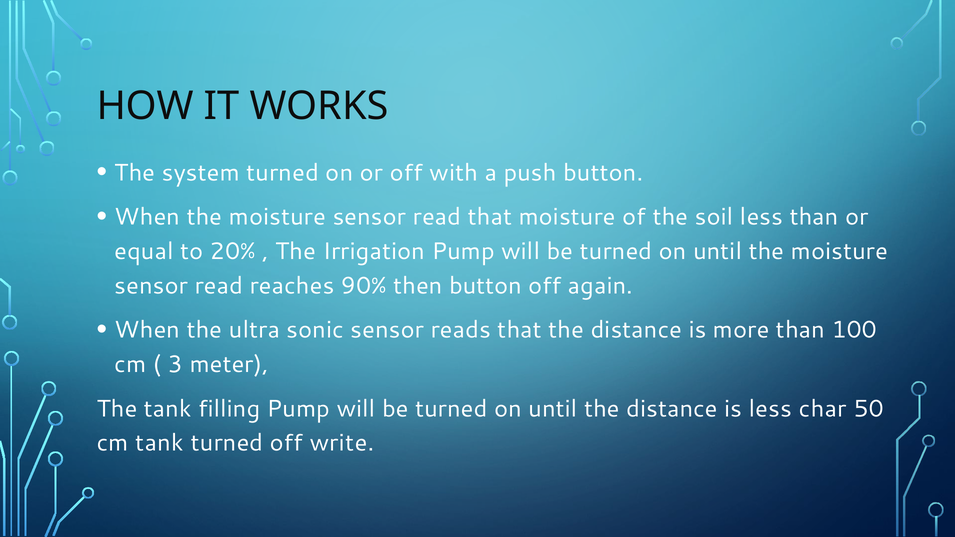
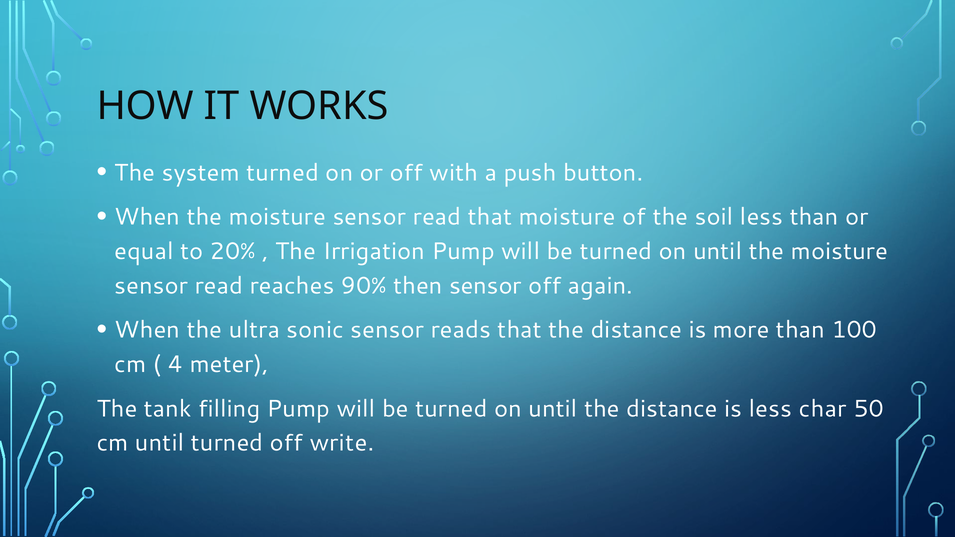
then button: button -> sensor (486, 286)
3: 3 -> 4 (175, 364)
cm tank: tank -> until (160, 443)
